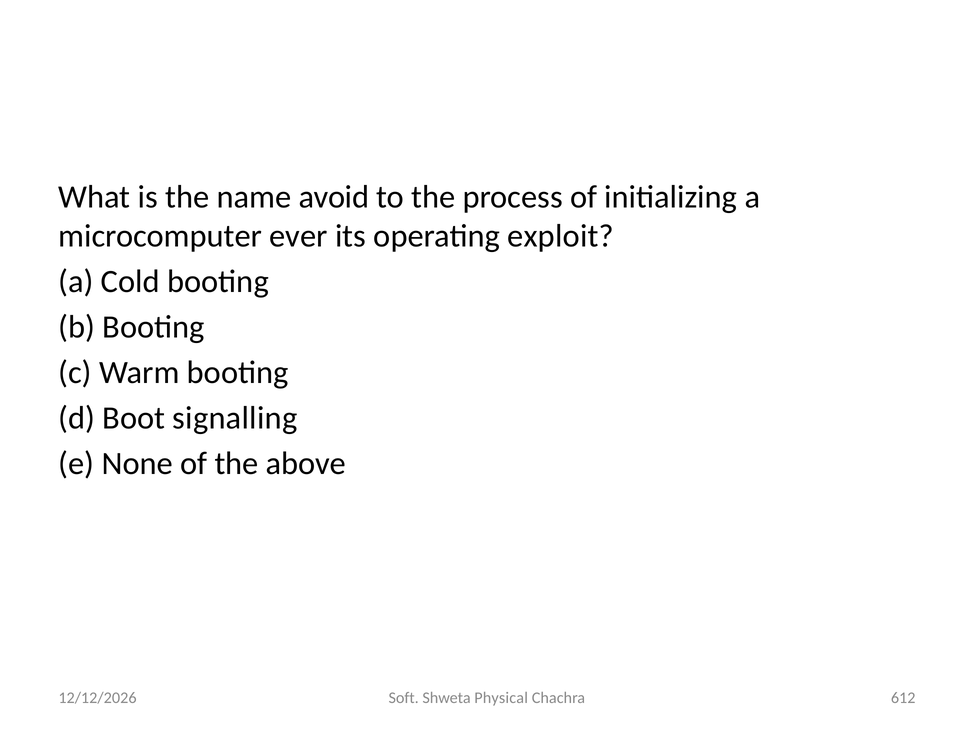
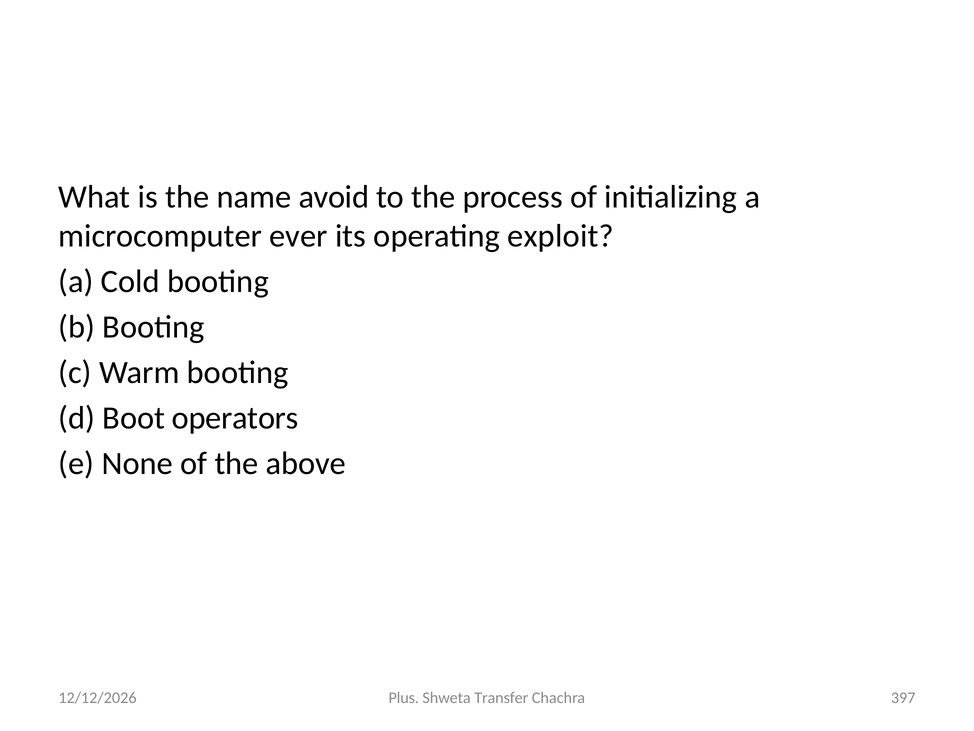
signalling: signalling -> operators (235, 418)
Soft: Soft -> Plus (404, 697)
Physical: Physical -> Transfer (501, 697)
612: 612 -> 397 (903, 697)
